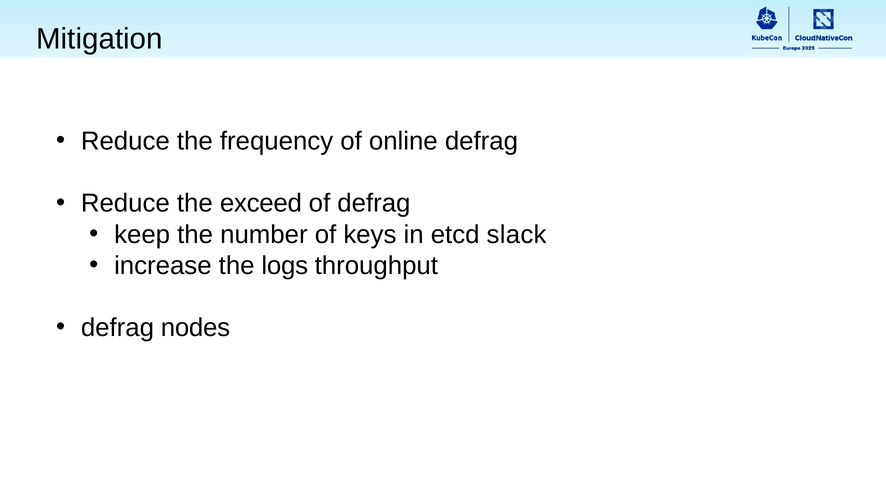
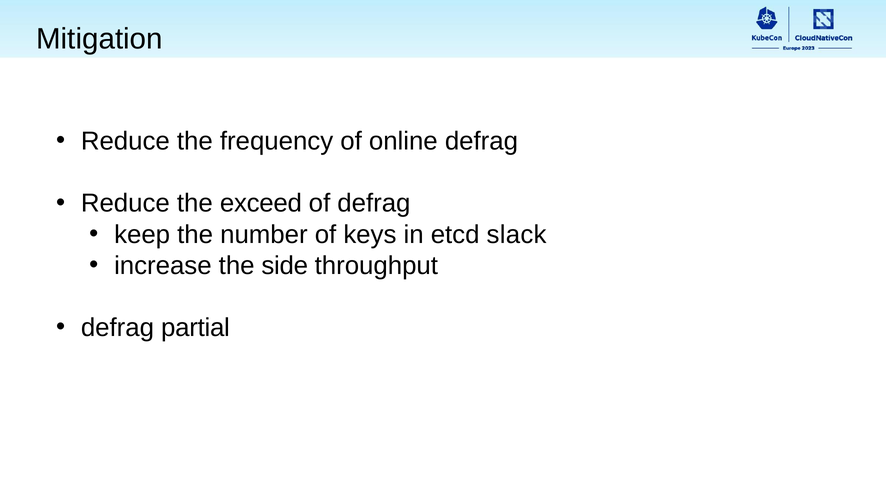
logs: logs -> side (285, 265)
nodes: nodes -> partial (195, 327)
